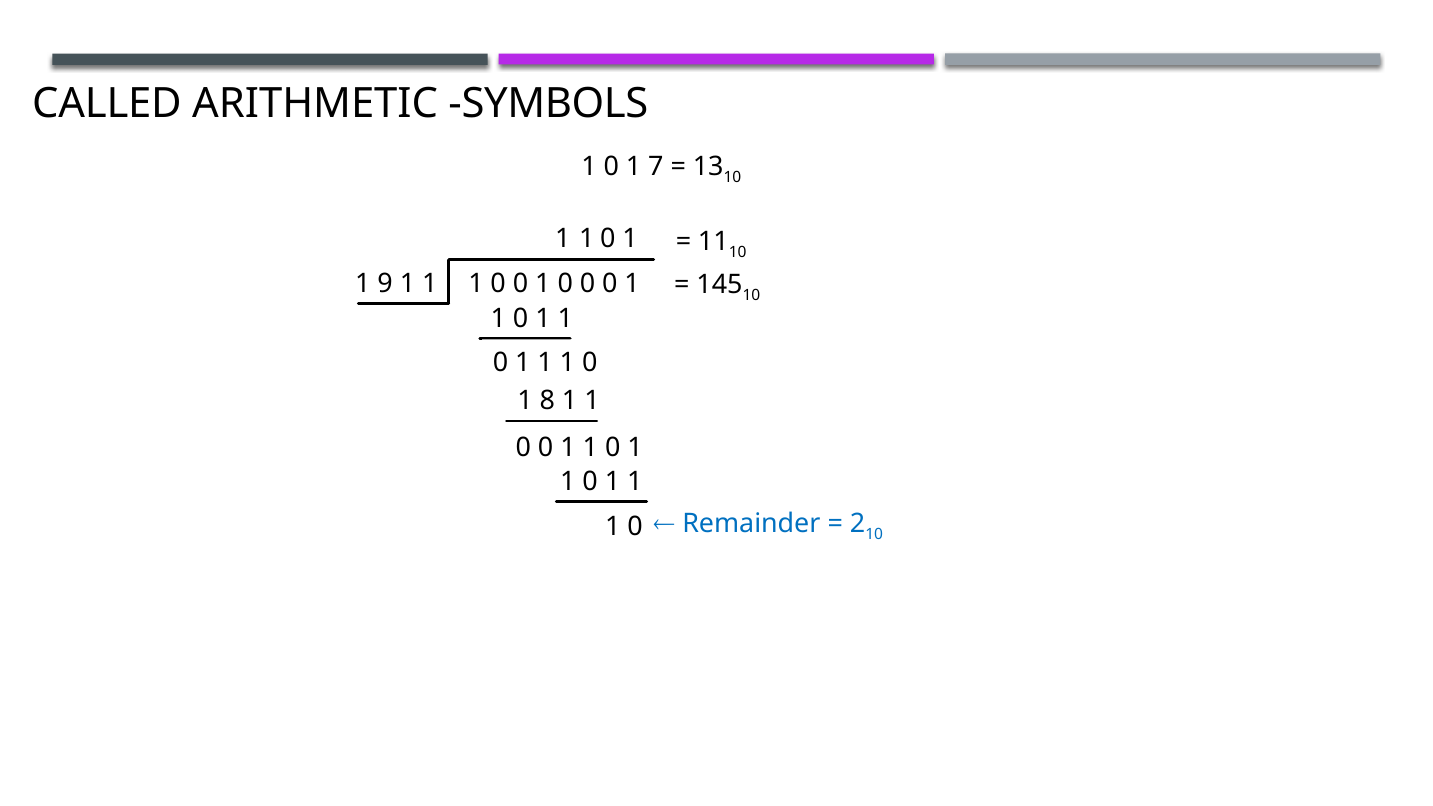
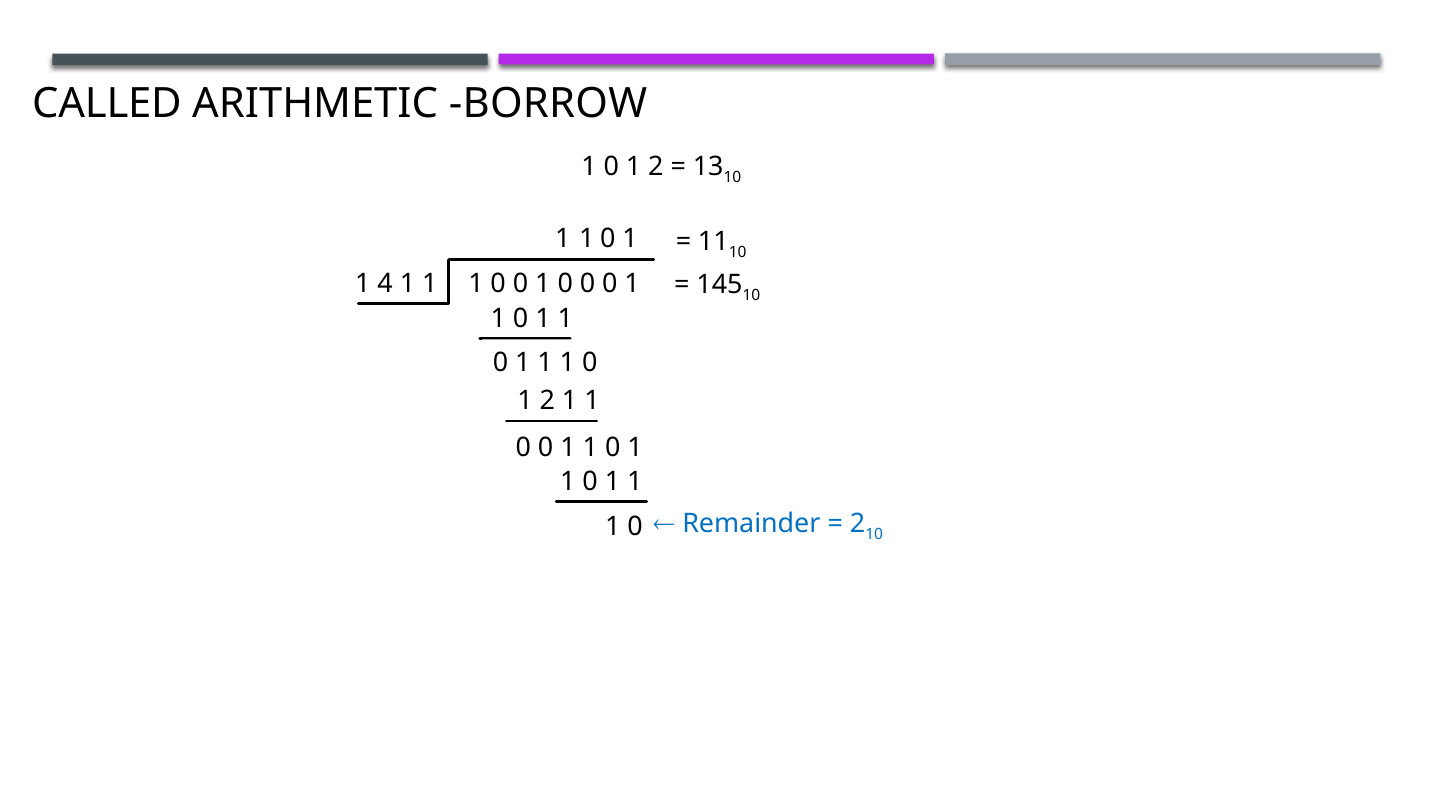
SYMBOLS: SYMBOLS -> BORROW (548, 103)
0 1 7: 7 -> 2 (656, 167)
9: 9 -> 4 (385, 283)
8: 8 -> 2 (547, 401)
